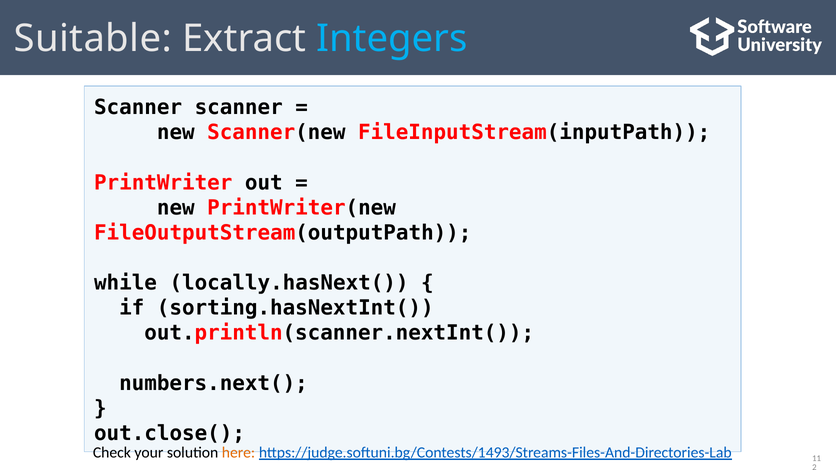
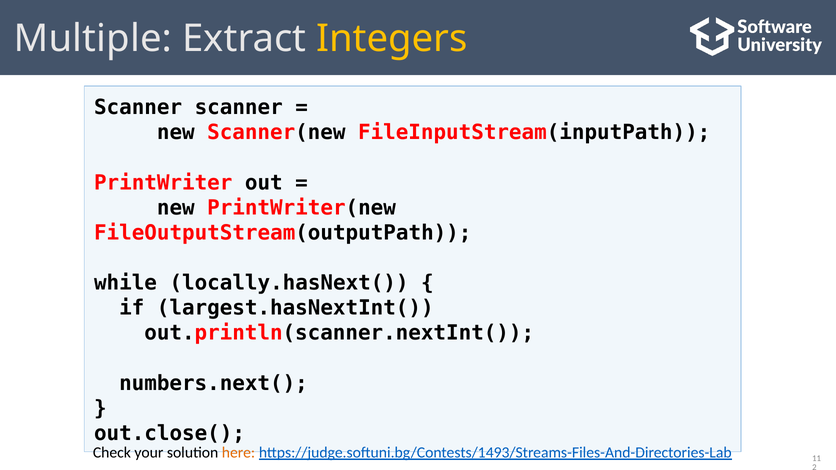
Suitable: Suitable -> Multiple (93, 39)
Integers colour: light blue -> yellow (392, 39)
sorting.hasNextInt(: sorting.hasNextInt( -> largest.hasNextInt( (295, 308)
